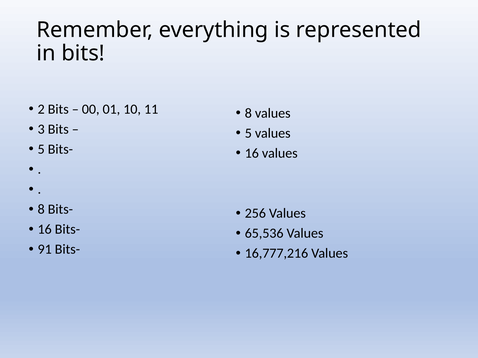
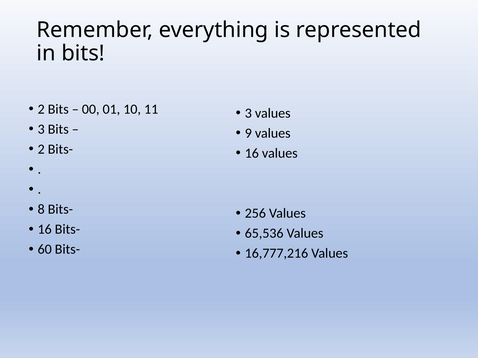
8: 8 -> 3 (248, 113)
5: 5 -> 9 (248, 133)
5: 5 -> 2 (41, 150)
91: 91 -> 60 (45, 250)
